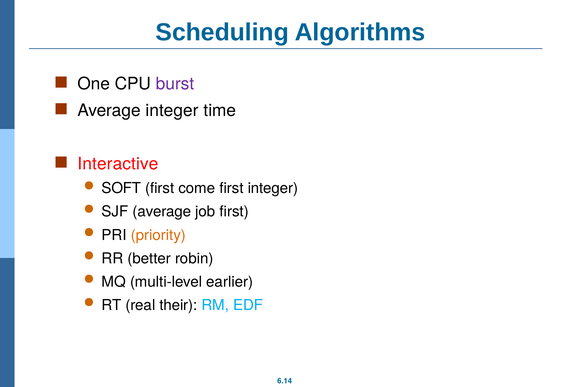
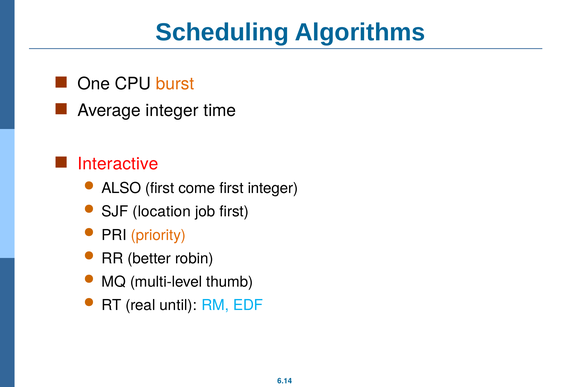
burst colour: purple -> orange (175, 84)
SOFT: SOFT -> ALSO (121, 189)
SJF average: average -> location (162, 212)
earlier: earlier -> thumb (230, 282)
their: their -> until (178, 305)
